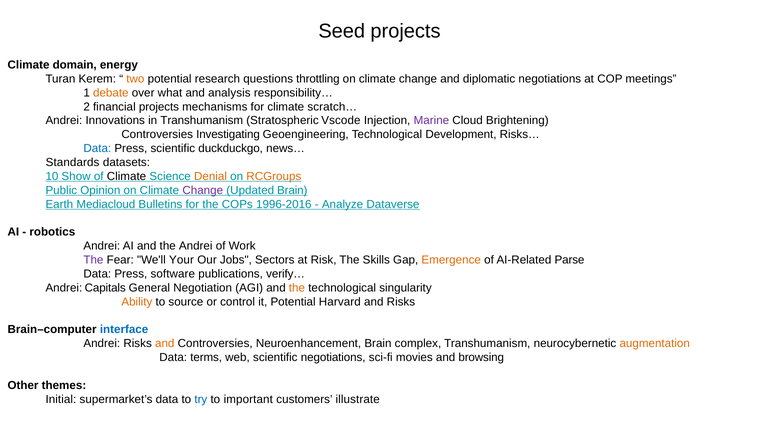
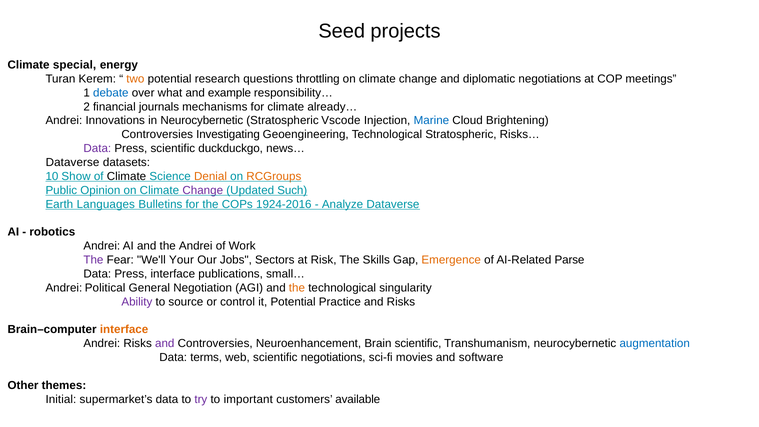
domain: domain -> special (75, 65)
debate colour: orange -> blue (111, 93)
analysis: analysis -> example (229, 93)
financial projects: projects -> journals (159, 107)
scratch…: scratch… -> already… (332, 107)
in Transhumanism: Transhumanism -> Neurocybernetic (202, 121)
Marine colour: purple -> blue (431, 121)
Technological Development: Development -> Stratospheric (461, 135)
Data colour: blue -> purple (97, 148)
Standards: Standards -> Dataverse (73, 162)
Updated Brain: Brain -> Such (292, 190)
Mediacloud: Mediacloud -> Languages (106, 204)
1996-2016: 1996-2016 -> 1924-2016 (284, 204)
Press software: software -> interface (173, 274)
verify…: verify… -> small… (286, 274)
Capitals: Capitals -> Political (105, 288)
Ability colour: orange -> purple (137, 302)
Harvard: Harvard -> Practice (340, 302)
interface colour: blue -> orange (124, 330)
and colour: orange -> purple (165, 343)
Brain complex: complex -> scientific (418, 343)
augmentation colour: orange -> blue (655, 343)
browsing: browsing -> software (481, 357)
try colour: blue -> purple (201, 399)
illustrate: illustrate -> available (358, 399)
